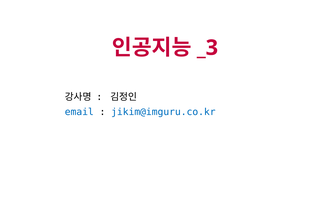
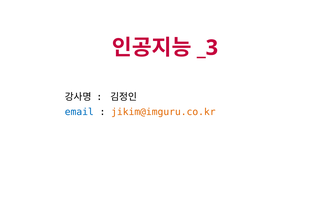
jikim@imguru.co.kr colour: blue -> orange (163, 112)
